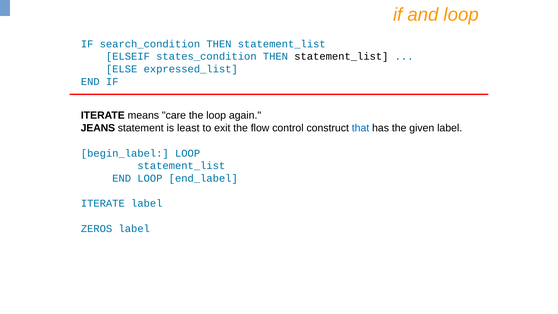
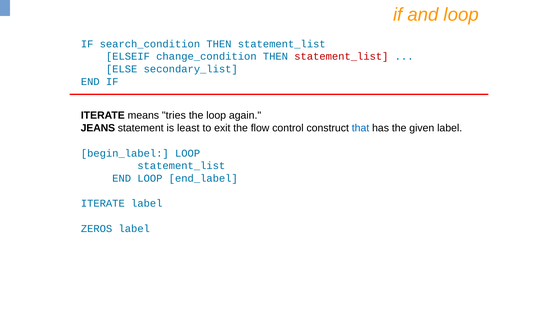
states_condition: states_condition -> change_condition (206, 56)
statement_list colour: black -> red (341, 56)
expressed_list: expressed_list -> secondary_list (191, 69)
care: care -> tries (174, 115)
